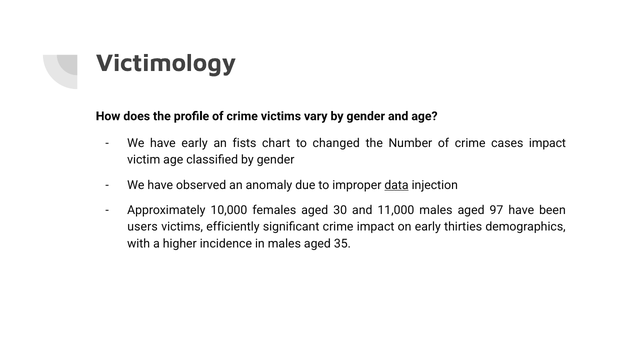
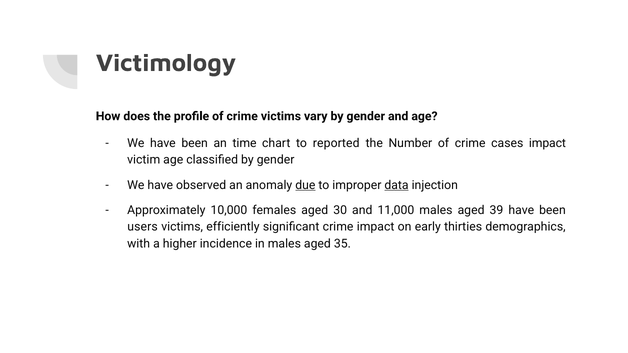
We have early: early -> been (195, 143)
fists: fists -> time (245, 143)
changed: changed -> reported (336, 143)
due underline: none -> present (305, 185)
97: 97 -> 39 (496, 211)
